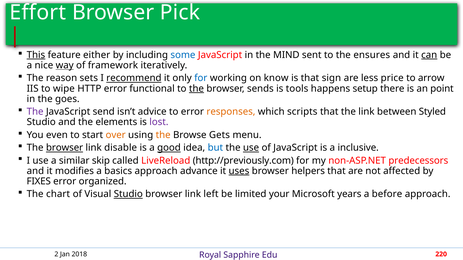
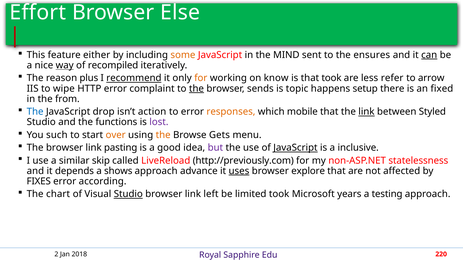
Pick: Pick -> Else (180, 13)
This underline: present -> none (36, 55)
some colour: blue -> orange (183, 55)
framework: framework -> recompiled (113, 65)
sets: sets -> plus (89, 78)
for colour: blue -> orange (201, 78)
that sign: sign -> took (332, 78)
price: price -> refer (392, 78)
functional: functional -> complaint (152, 89)
tools: tools -> topic (297, 89)
point: point -> fixed (442, 89)
goes: goes -> from (67, 99)
The colour: purple -> blue (35, 112)
send: send -> drop (104, 112)
advice: advice -> action (152, 112)
scripts: scripts -> mobile (302, 112)
link underline: none -> present (366, 112)
elements: elements -> functions (116, 122)
even: even -> such (57, 135)
browser underline: present -> none (65, 148)
disable: disable -> pasting (121, 148)
good underline: present -> none (169, 148)
but colour: blue -> purple (215, 148)
use underline: present -> none (251, 148)
JavaScript underline: none -> present (295, 148)
predecessors: predecessors -> statelessness (418, 161)
modifies: modifies -> depends (74, 171)
basics: basics -> shows (118, 171)
helpers: helpers -> explore (308, 171)
organized: organized -> according (103, 182)
limited your: your -> took (279, 194)
before: before -> testing (387, 194)
